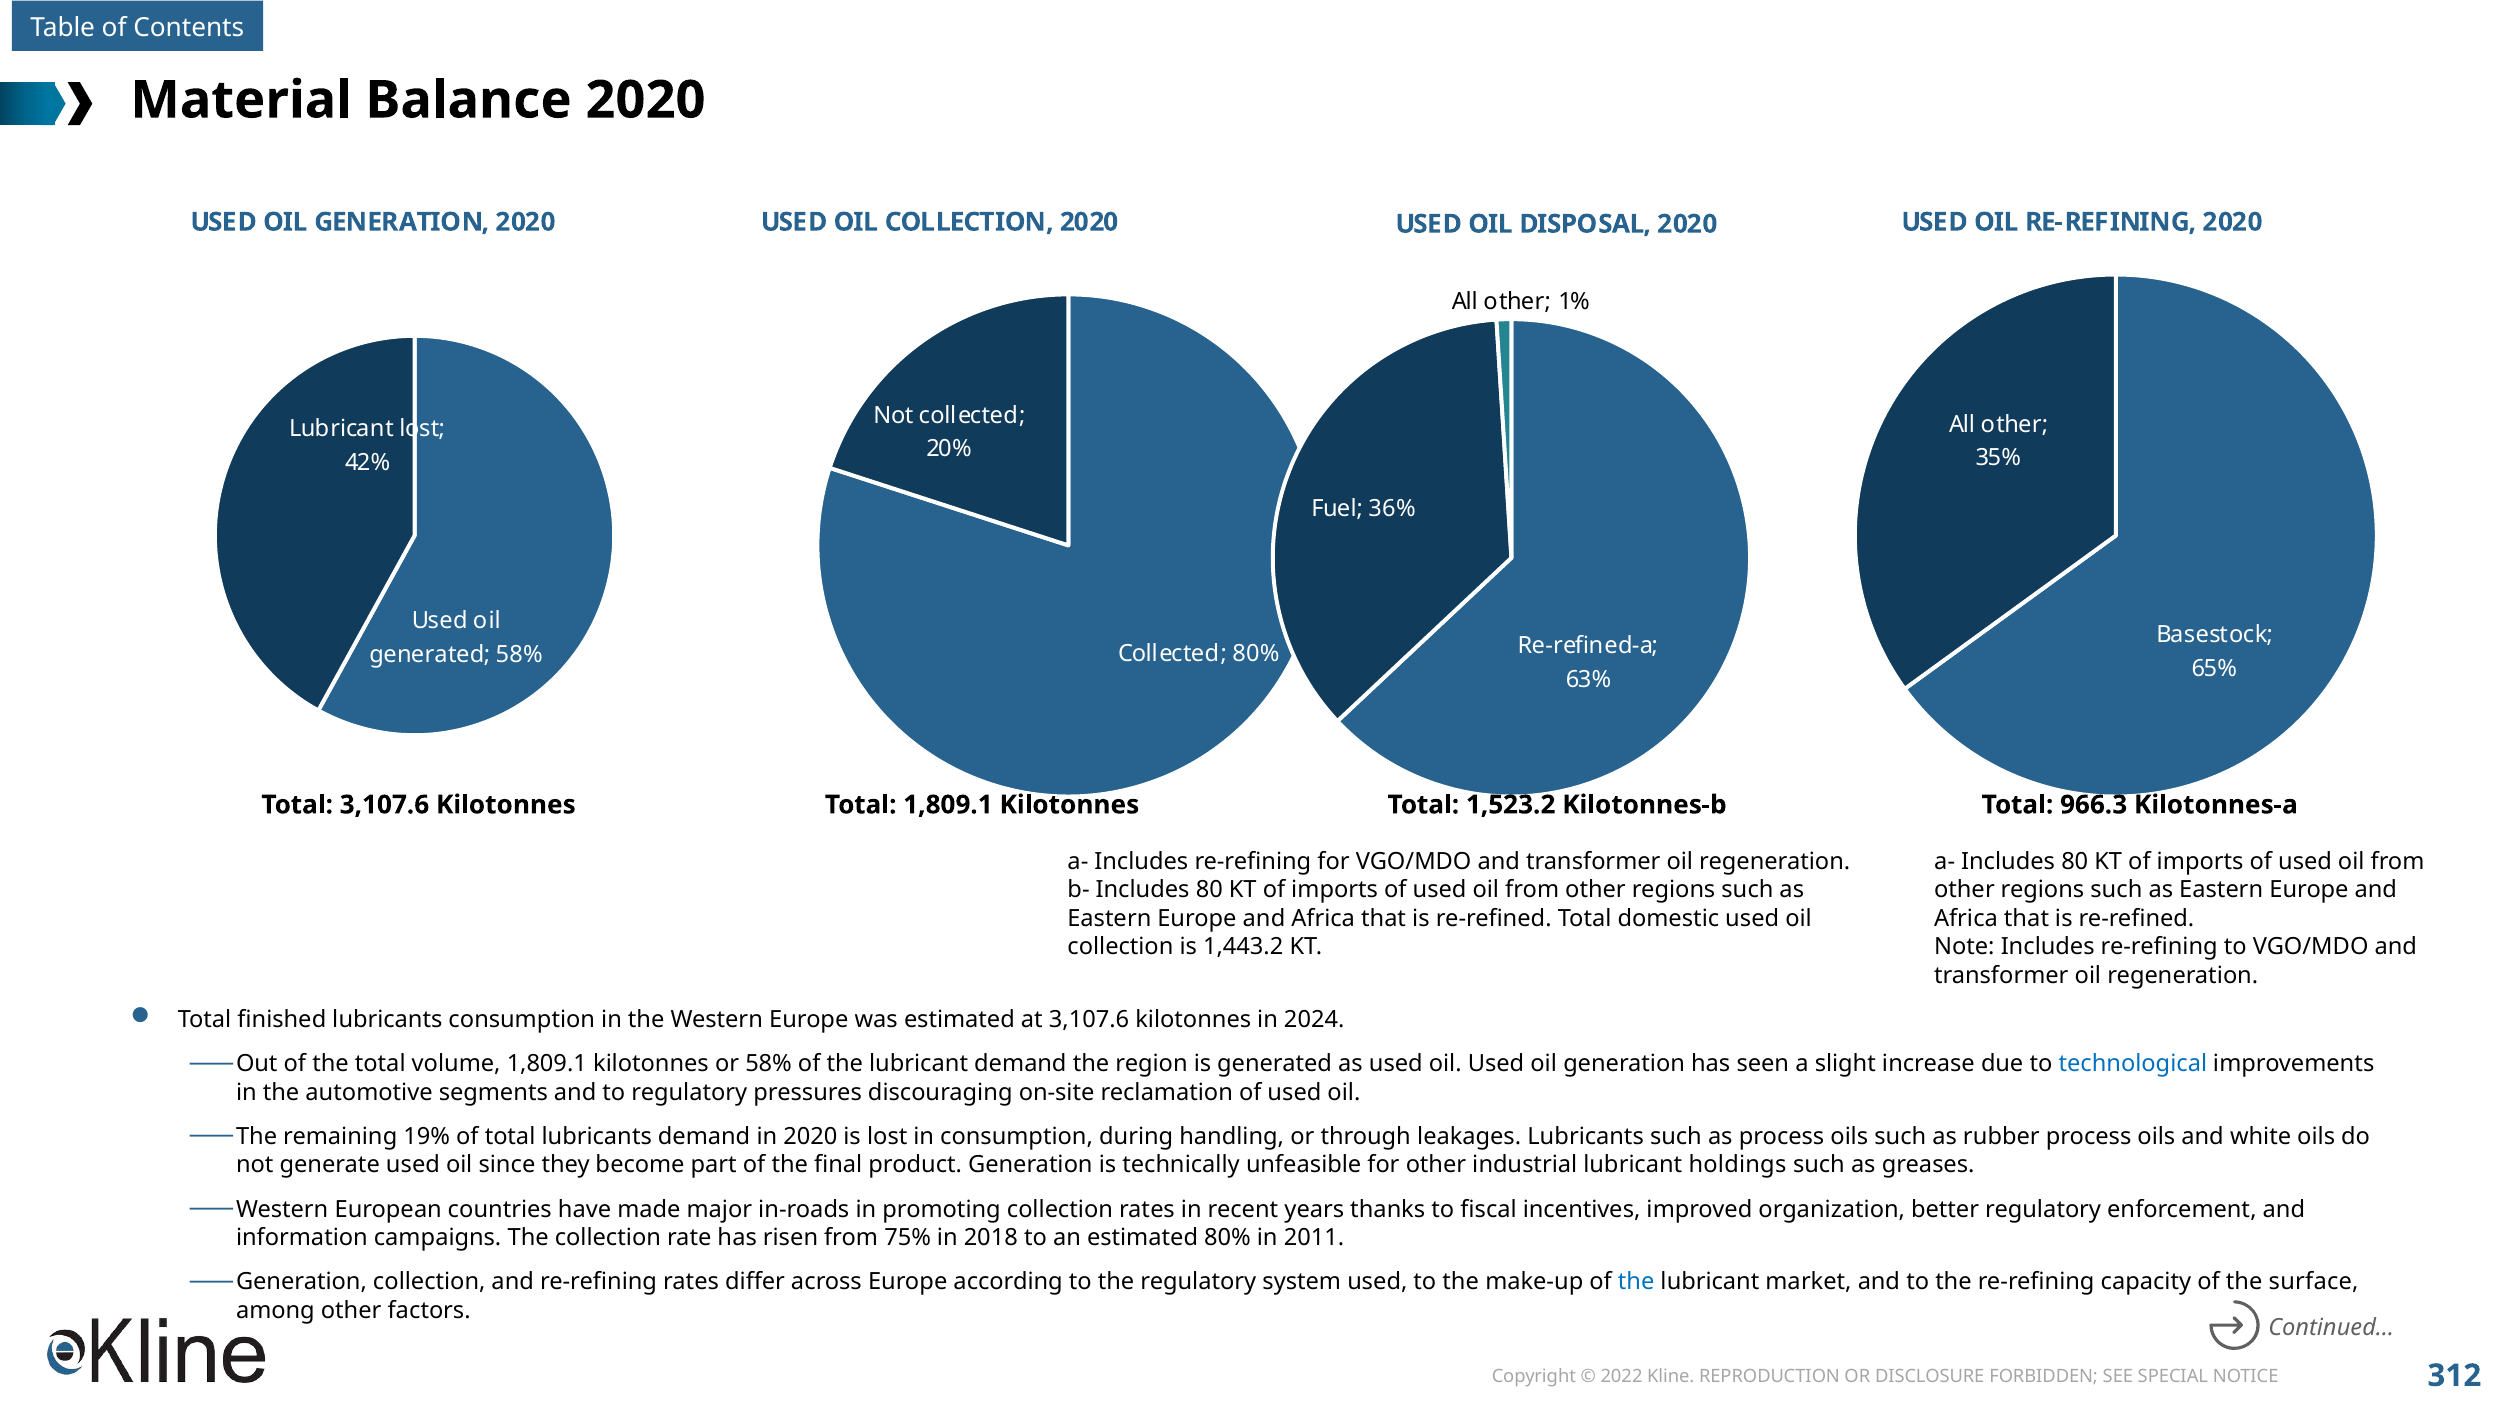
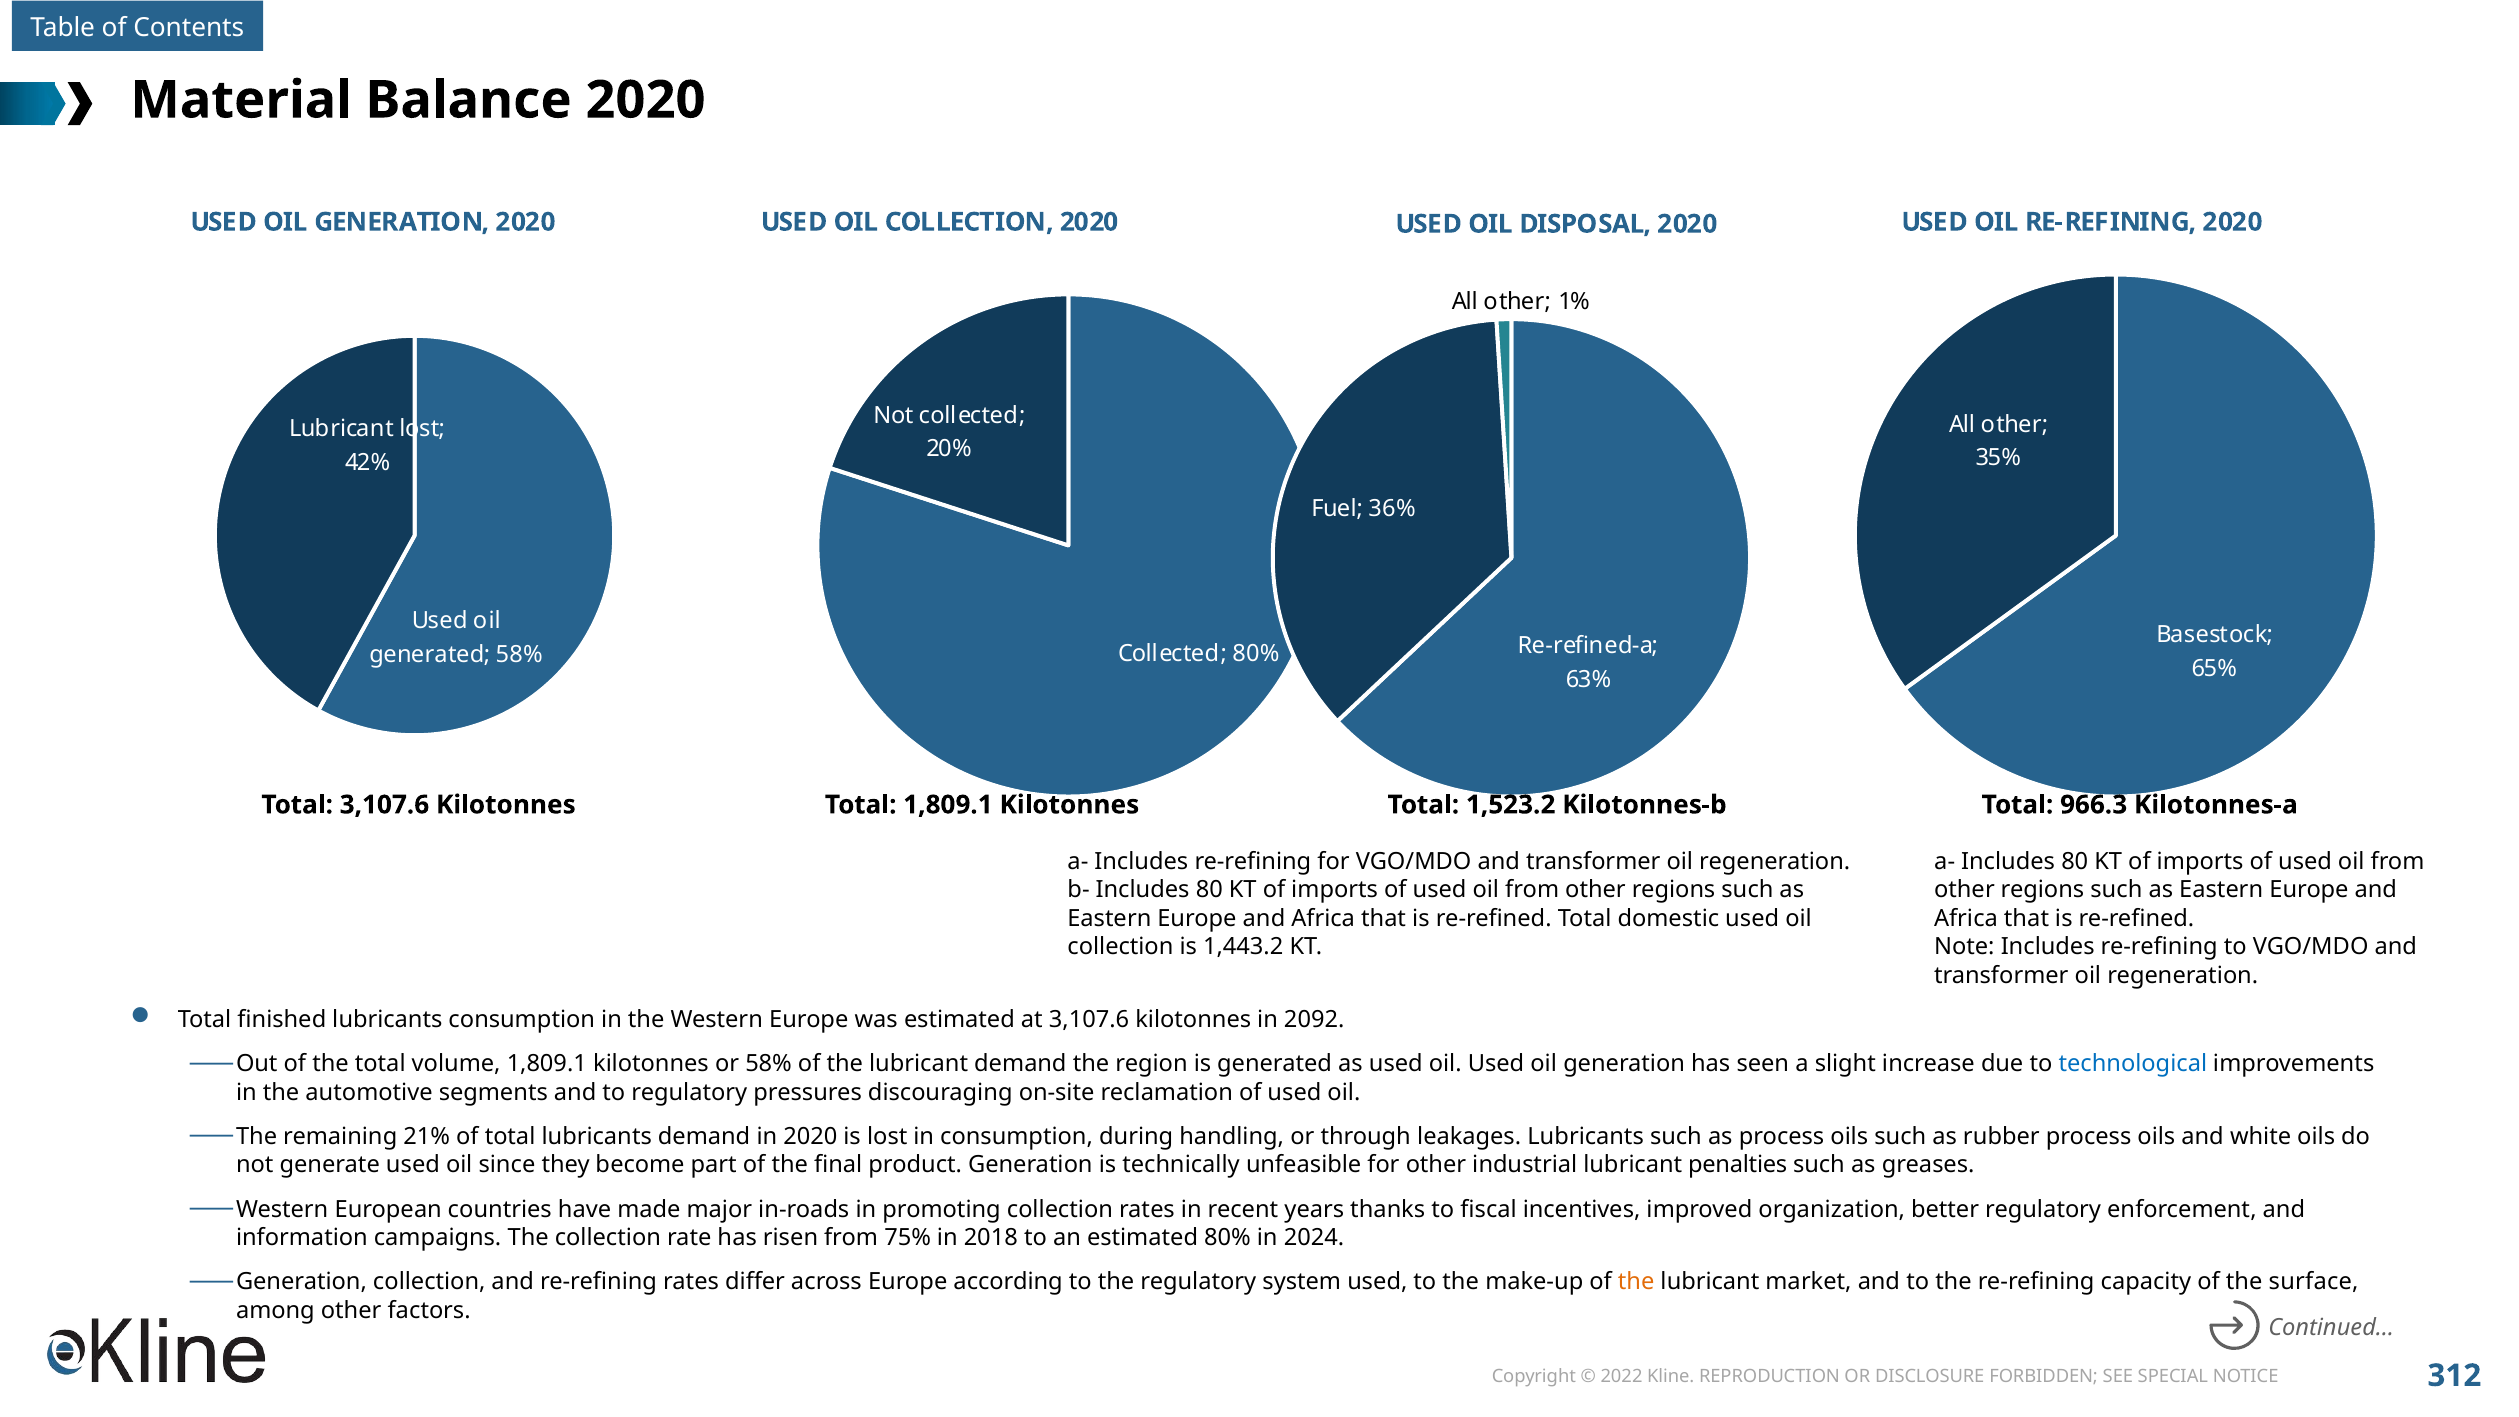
2024: 2024 -> 2092 (1314, 1020)
19%: 19% -> 21% (427, 1137)
holdings: holdings -> penalties (1738, 1165)
2011: 2011 -> 2024 (1314, 1238)
the colour: blue -> orange (1636, 1282)
